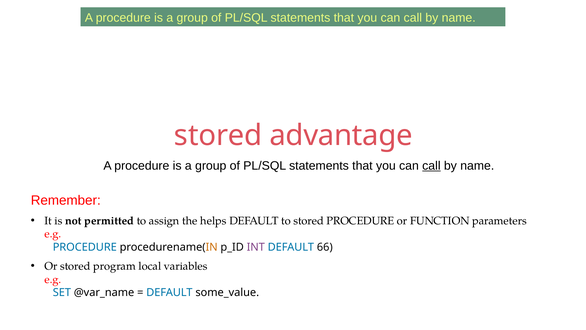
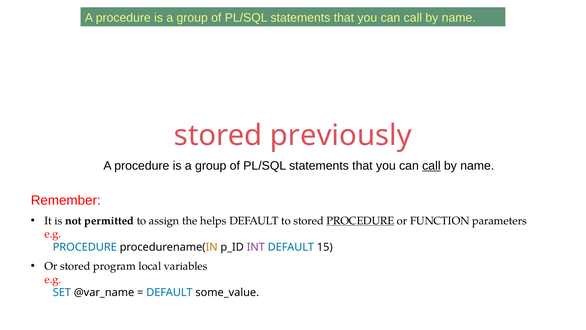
advantage: advantage -> previously (341, 135)
PROCEDURE underline: none -> present (360, 221)
66: 66 -> 15 (325, 247)
